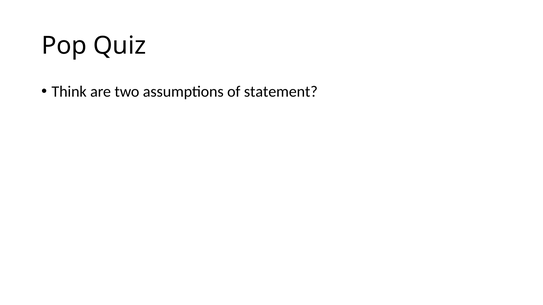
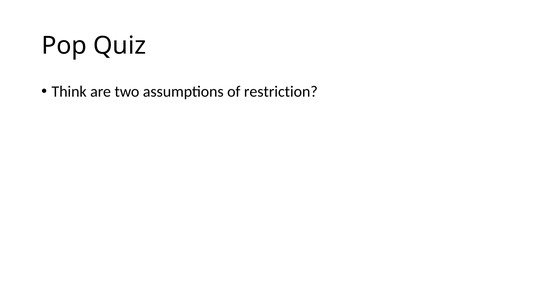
statement: statement -> restriction (281, 92)
